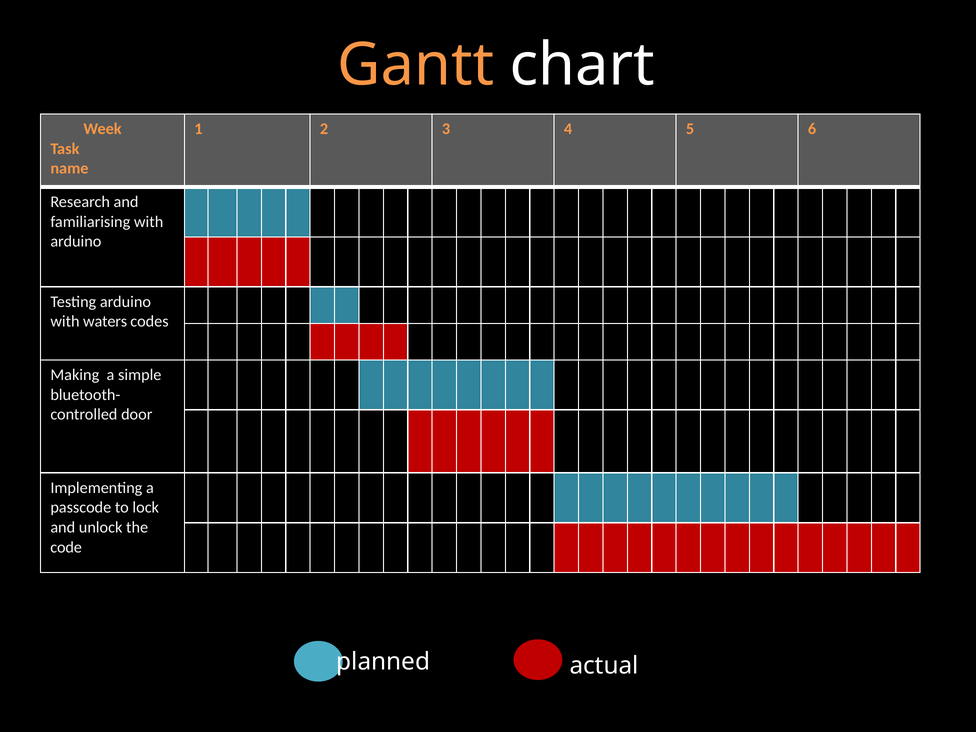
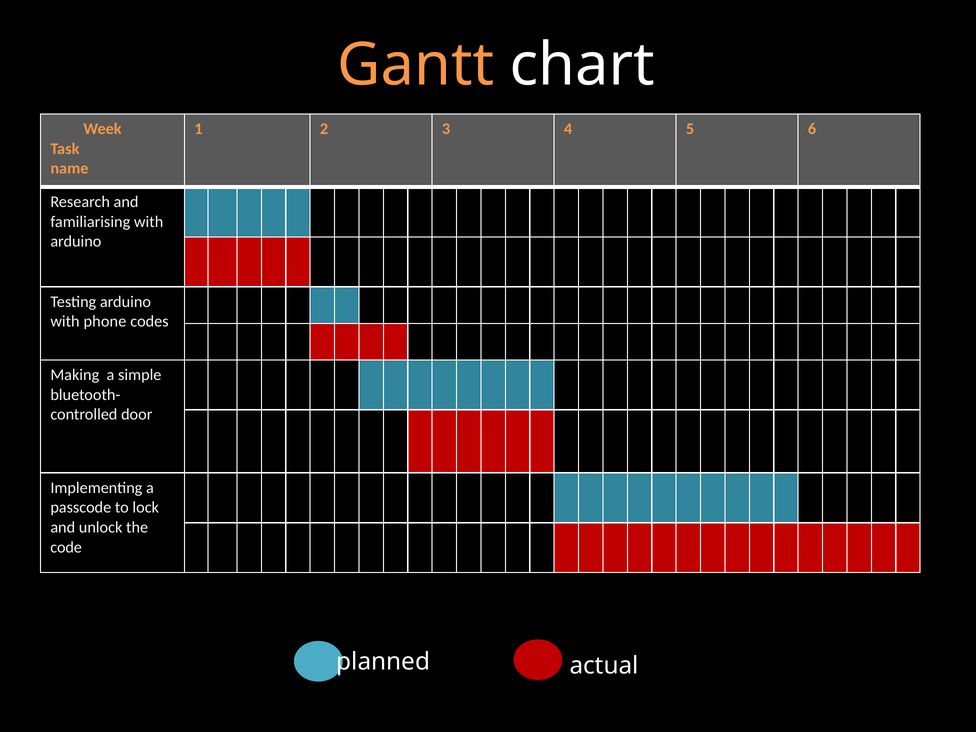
waters: waters -> phone (105, 322)
